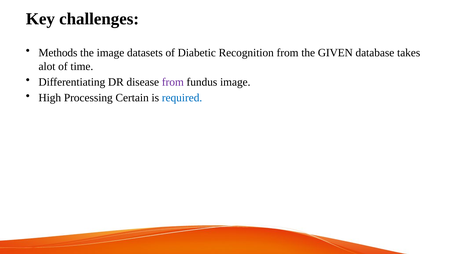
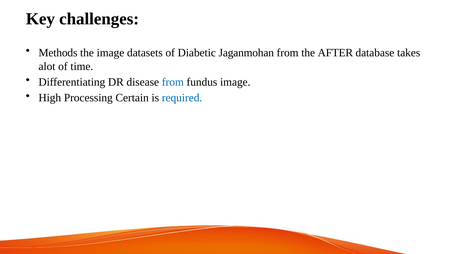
Recognition: Recognition -> Jaganmohan (246, 53)
GIVEN: GIVEN -> AFTER (335, 53)
from colour: purple -> blue (173, 82)
